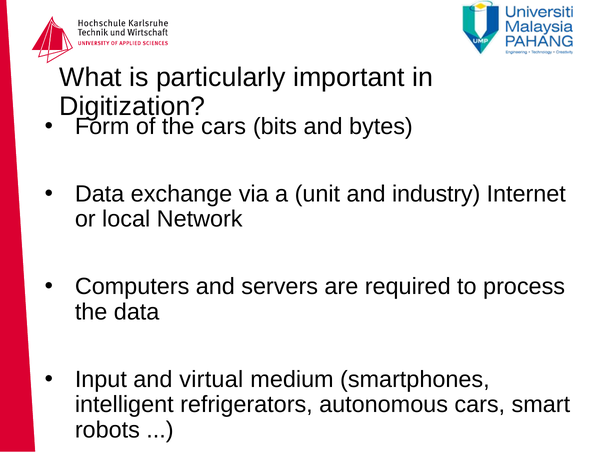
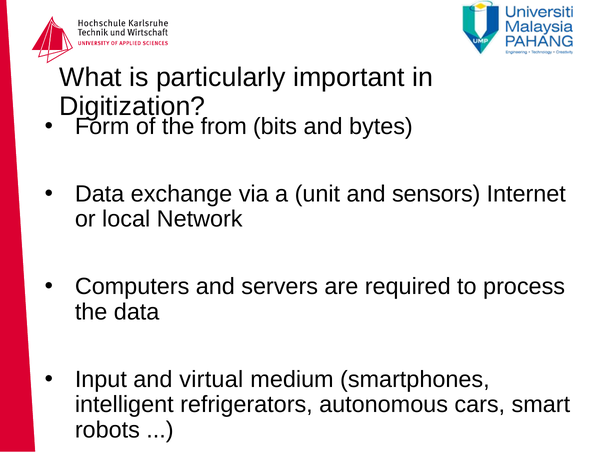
the cars: cars -> from (224, 127)
industry: industry -> sensors (436, 194)
